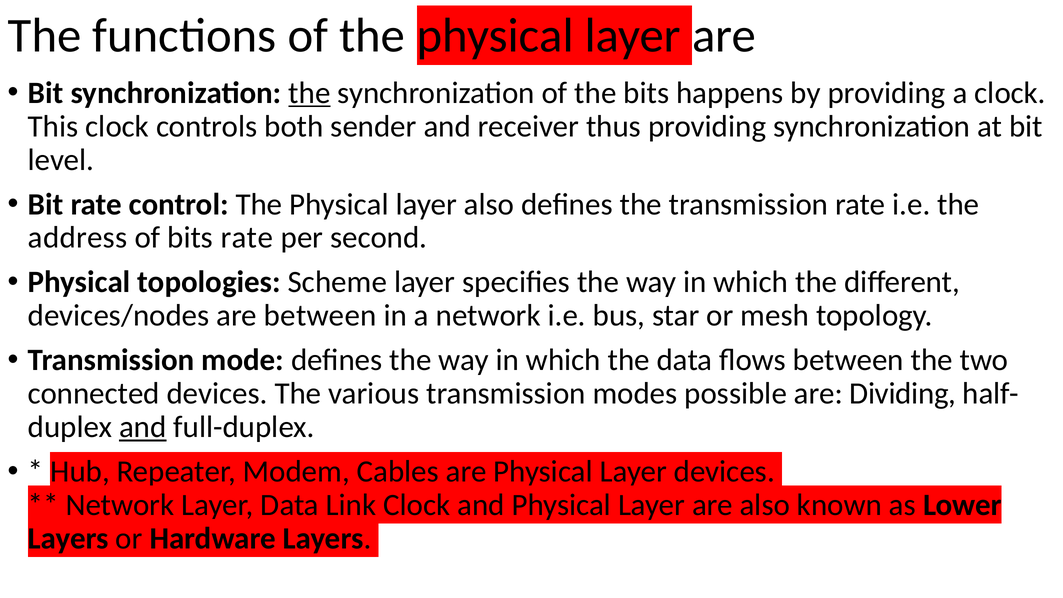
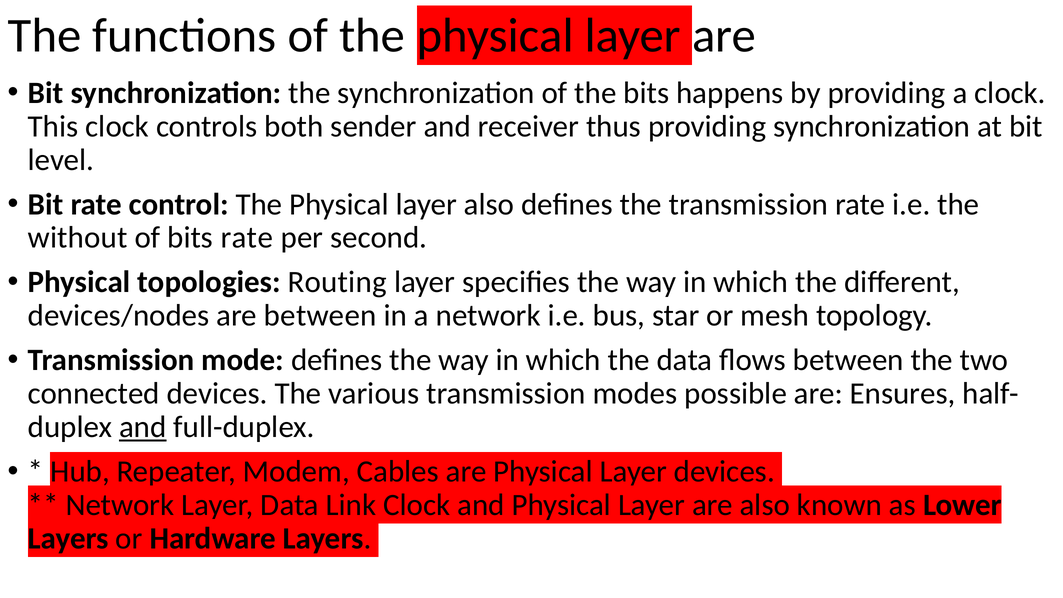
the underline: present -> none (309, 93)
address: address -> without (78, 238)
Scheme: Scheme -> Routing (337, 282)
Dividing: Dividing -> Ensures (903, 394)
